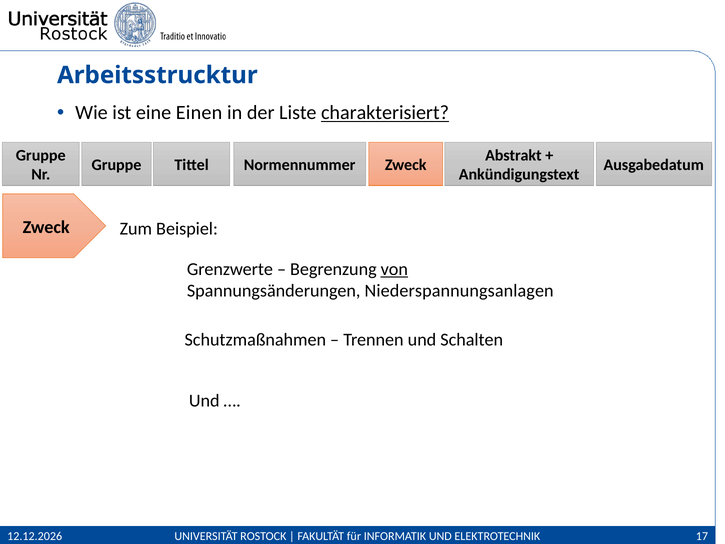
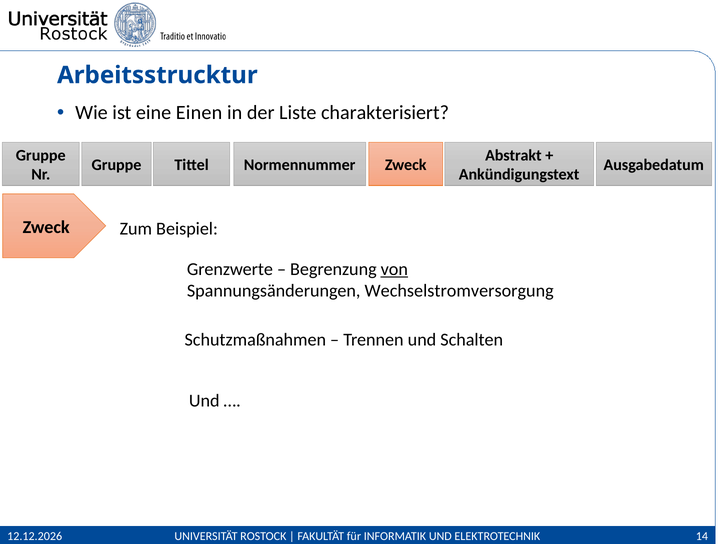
charakterisiert underline: present -> none (385, 113)
Niederspannungsanlagen: Niederspannungsanlagen -> Wechselstromversorgung (459, 291)
17: 17 -> 14 (702, 536)
